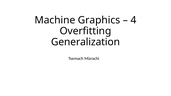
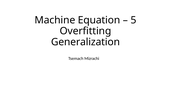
Graphics: Graphics -> Equation (99, 20)
4: 4 -> 5 (133, 20)
